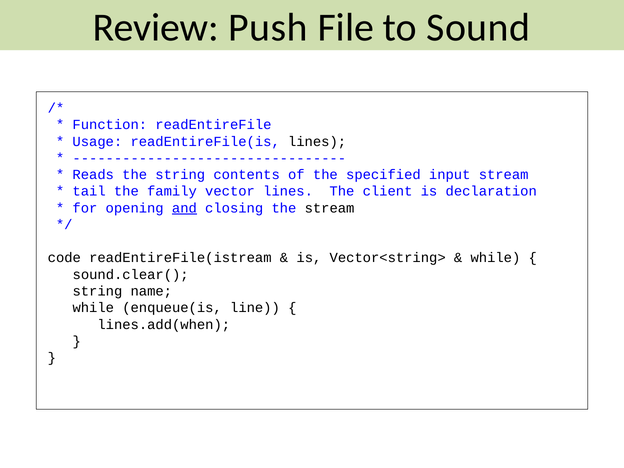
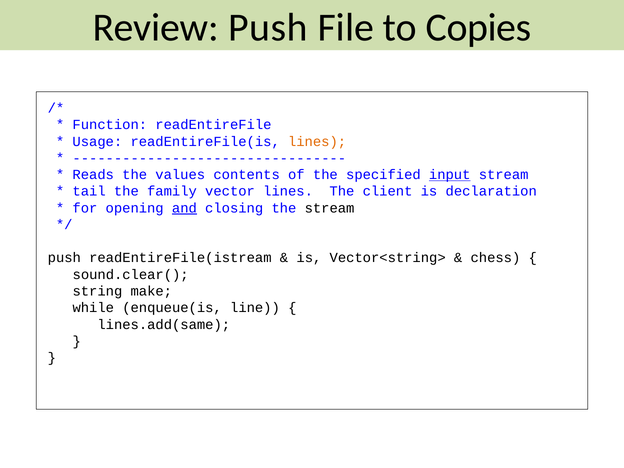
Sound: Sound -> Copies (479, 28)
lines colour: black -> orange (317, 141)
the string: string -> values (180, 175)
input underline: none -> present (450, 175)
code: code -> push (64, 258)
while: while -> chess (495, 258)
name: name -> make (151, 291)
lines.add(when: lines.add(when -> lines.add(same (164, 324)
